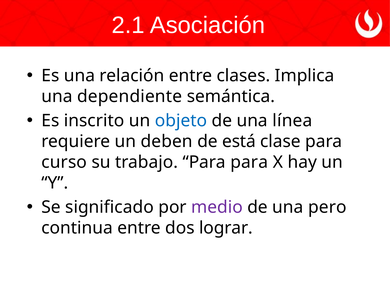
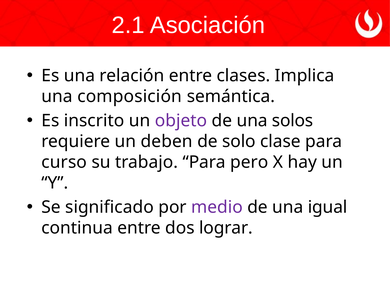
dependiente: dependiente -> composición (130, 97)
objeto colour: blue -> purple (181, 121)
línea: línea -> solos (293, 121)
está: está -> solo (239, 142)
Para para: para -> pero (249, 163)
pero: pero -> igual (328, 208)
